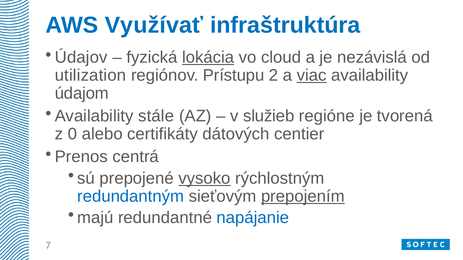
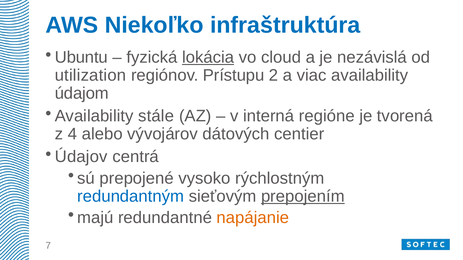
Využívať: Využívať -> Niekoľko (154, 25)
Údajov: Údajov -> Ubuntu (81, 58)
viac underline: present -> none (312, 76)
služieb: služieb -> interná (269, 116)
0: 0 -> 4 (72, 134)
certifikáty: certifikáty -> vývojárov (163, 134)
Prenos: Prenos -> Údajov (81, 157)
vysoko underline: present -> none (205, 179)
napájanie colour: blue -> orange (253, 218)
